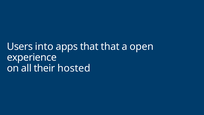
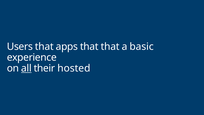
Users into: into -> that (44, 46)
open: open -> basic (142, 46)
all underline: none -> present (26, 68)
